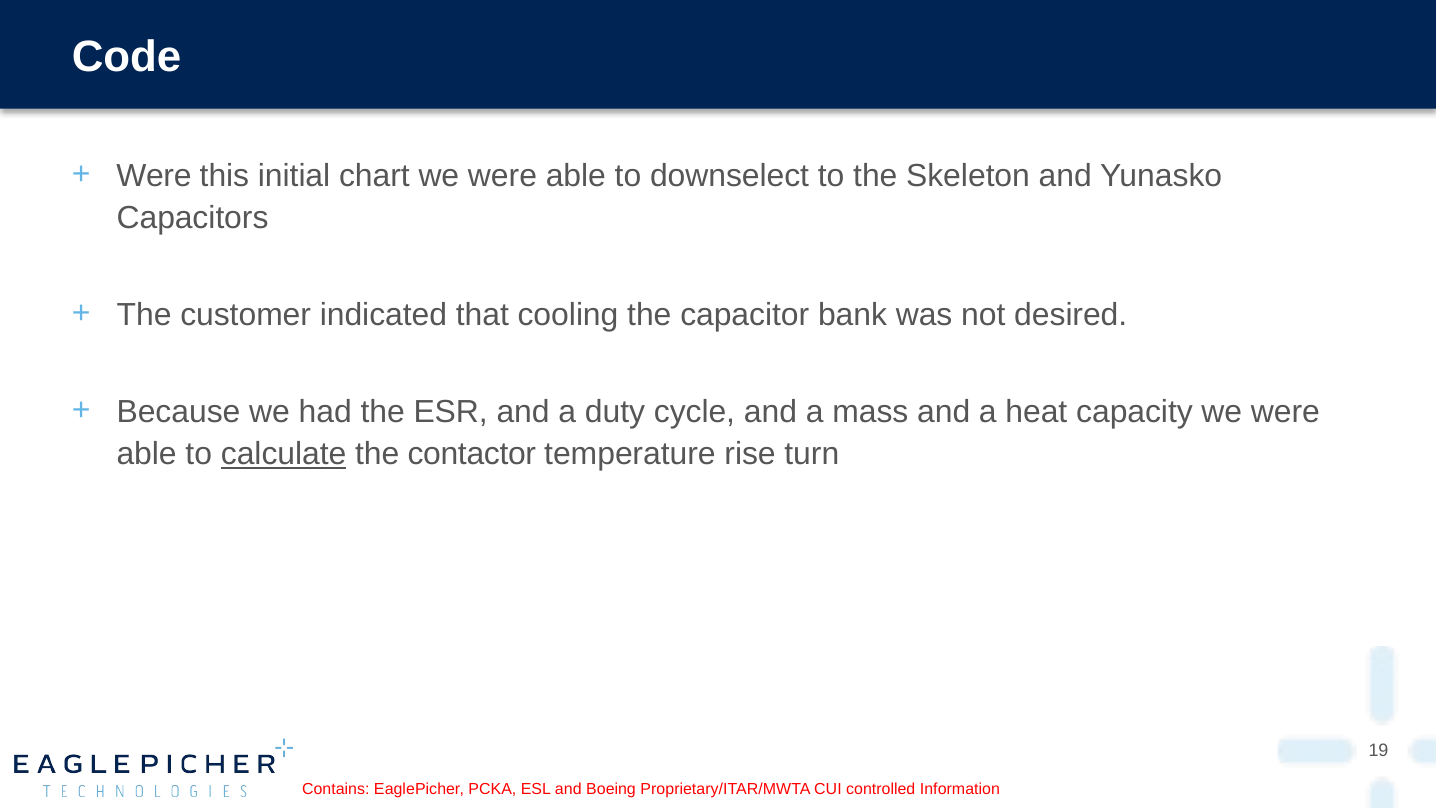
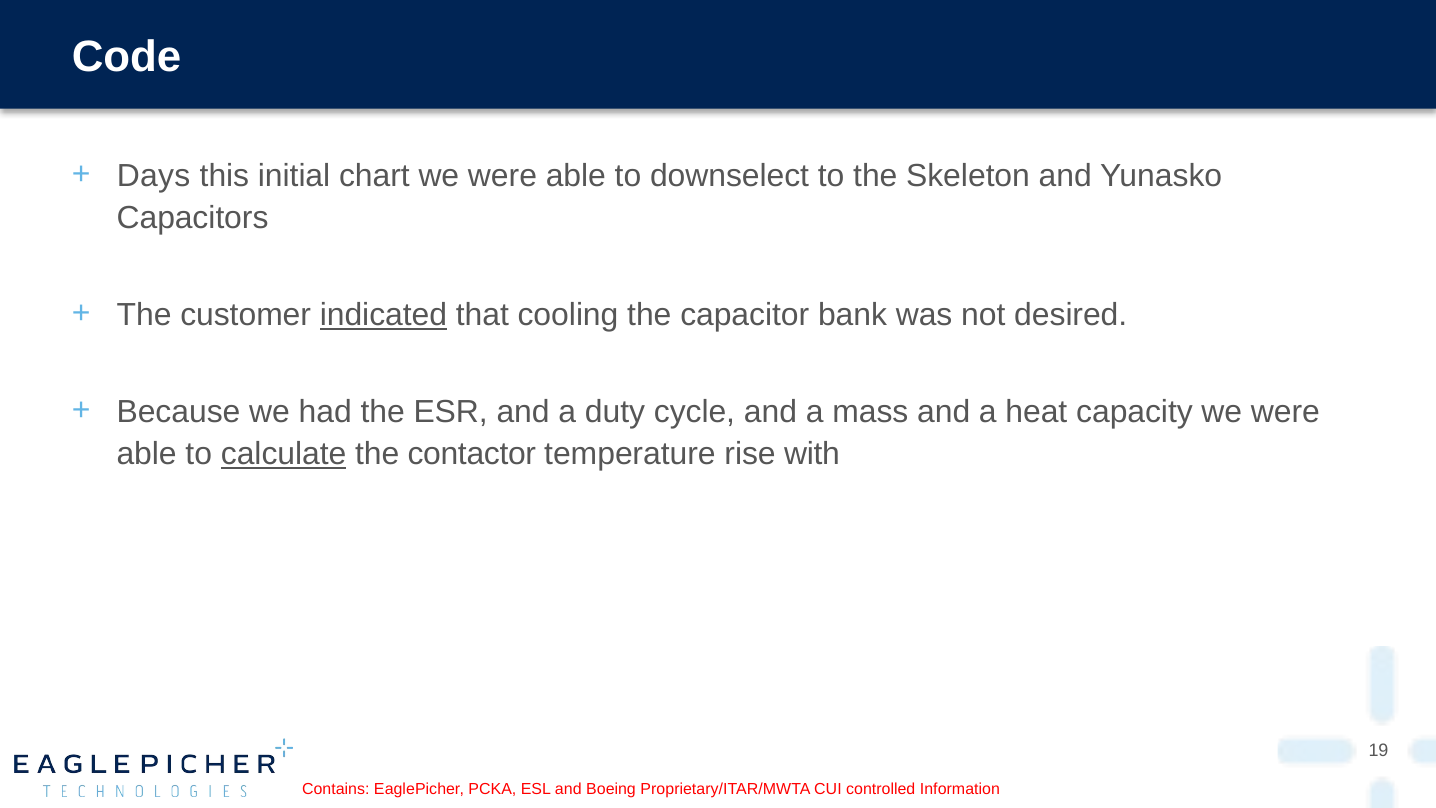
Were: Were -> Days (154, 176)
indicated underline: none -> present (383, 315)
turn: turn -> with (812, 454)
